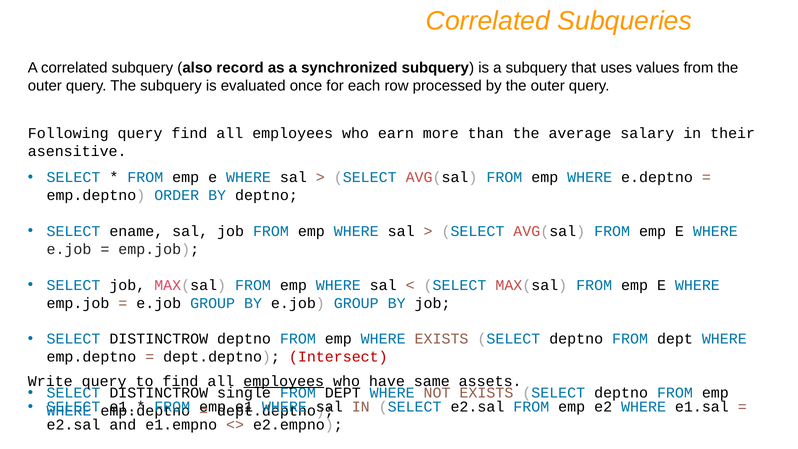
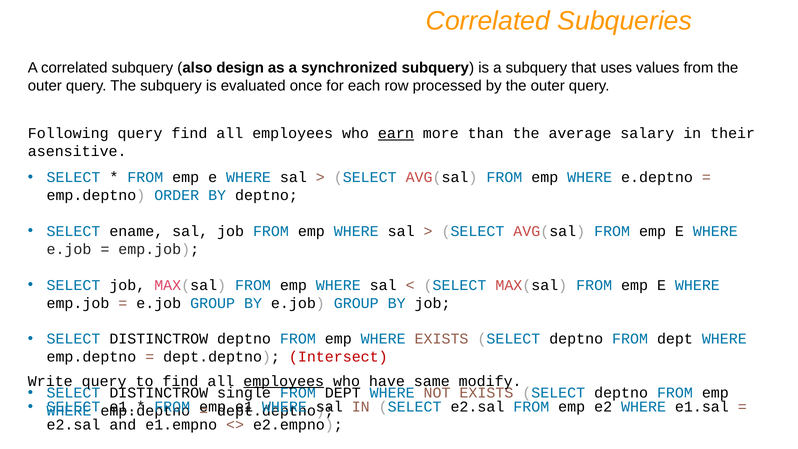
record: record -> design (240, 68)
earn underline: none -> present (396, 133)
assets: assets -> modify (490, 381)
